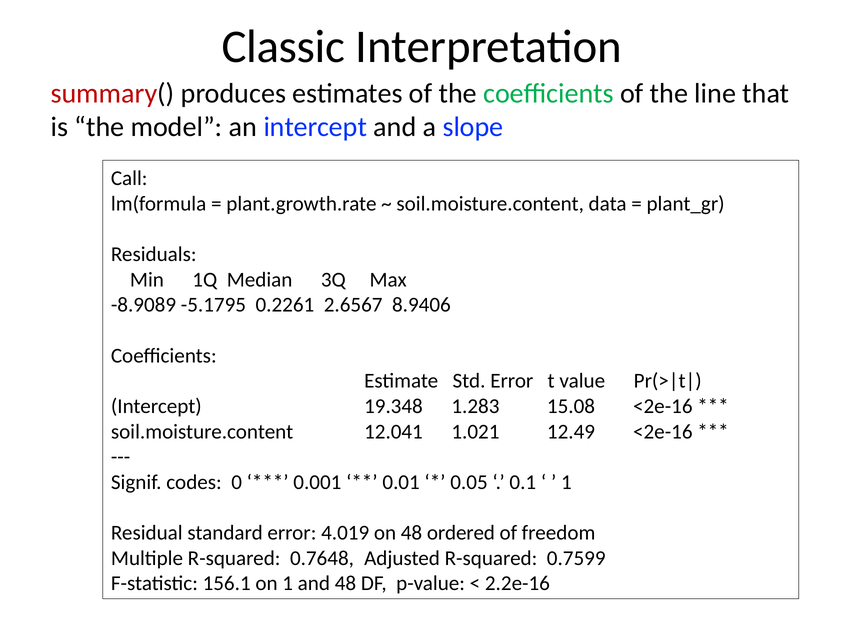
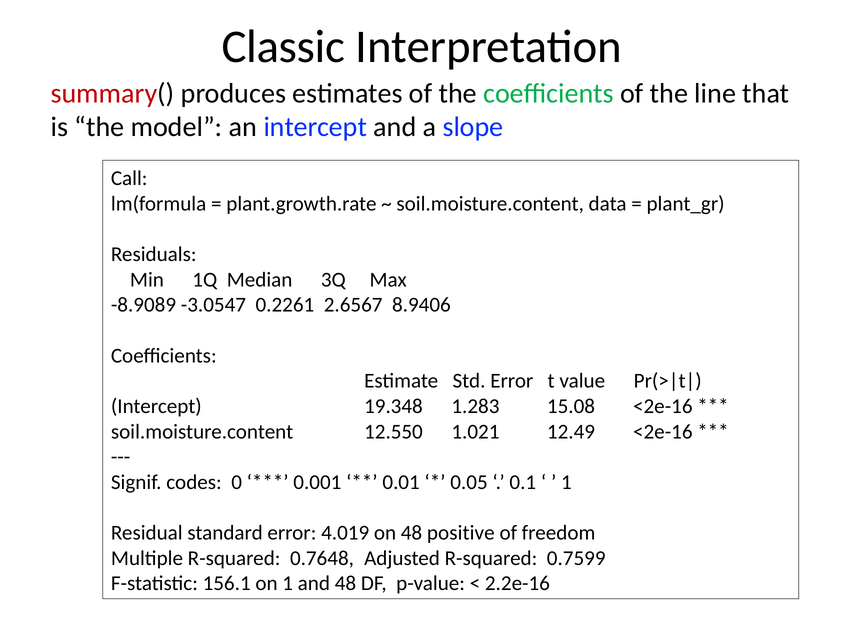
-5.1795: -5.1795 -> -3.0547 (213, 305)
12.041: 12.041 -> 12.550 (393, 432)
ordered: ordered -> positive (461, 533)
